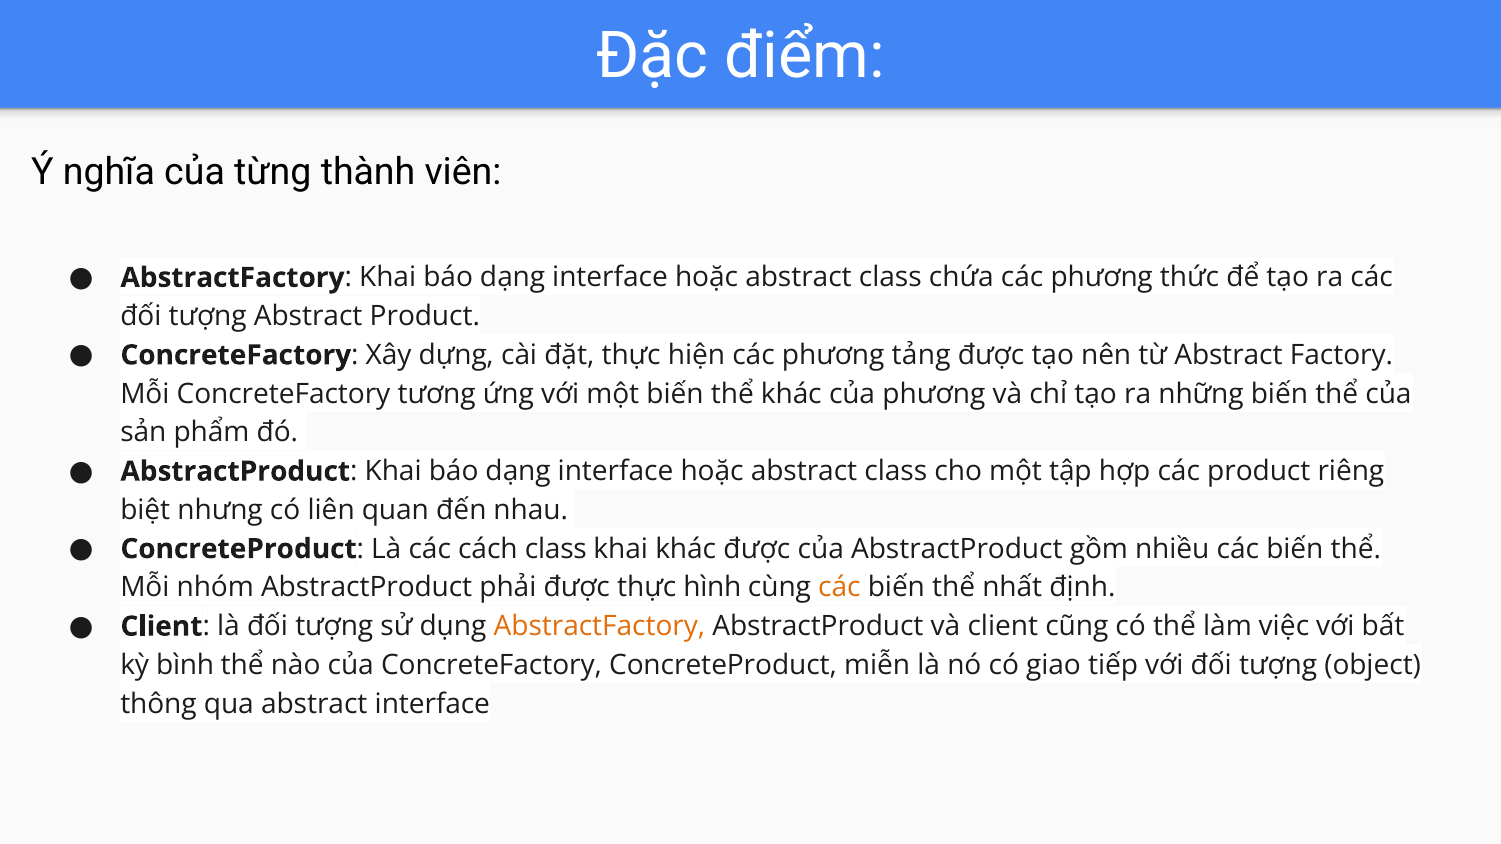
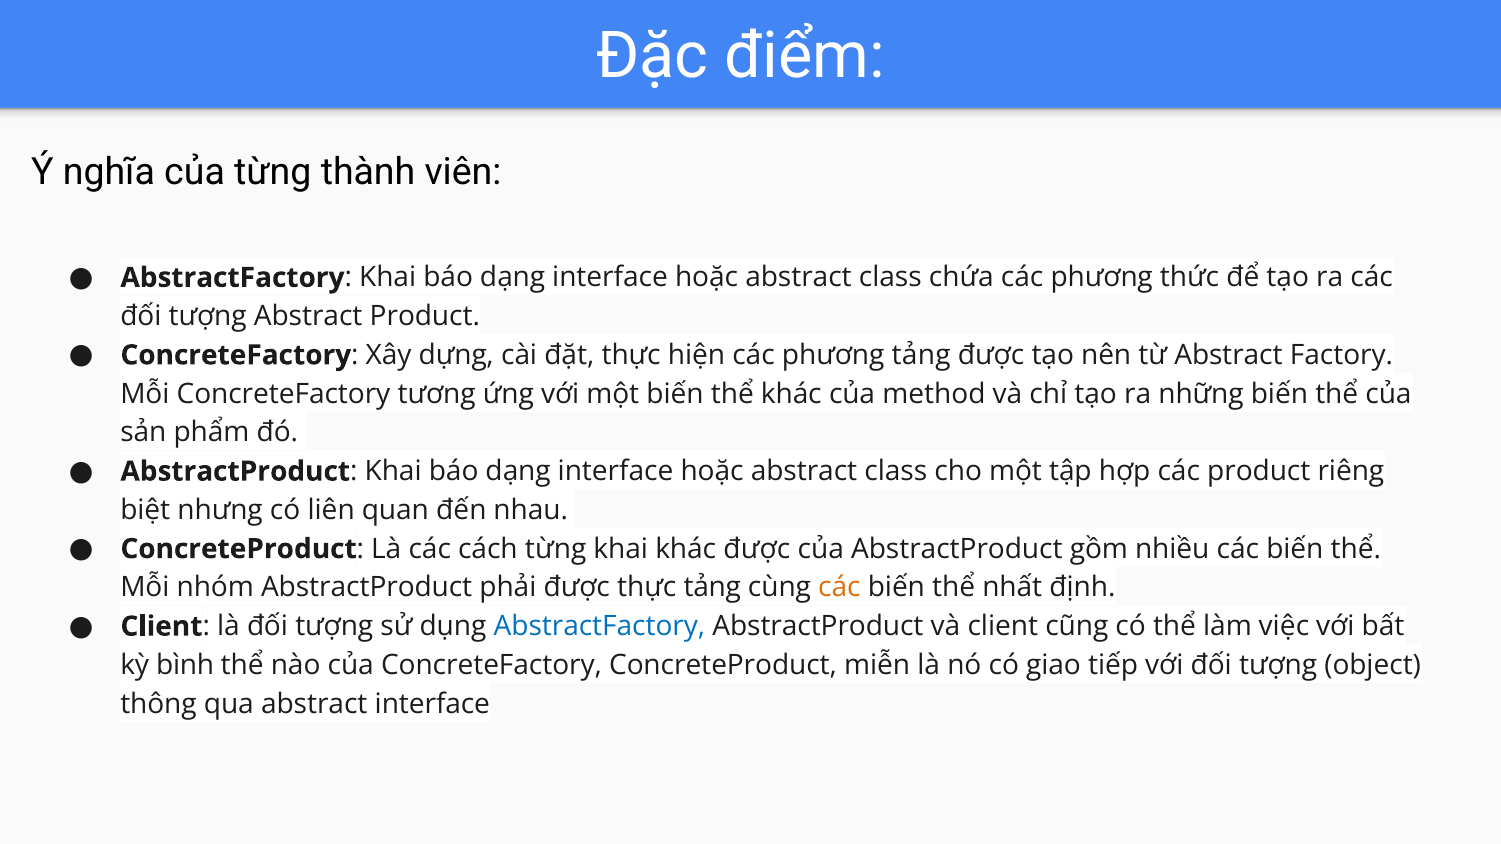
của phương: phương -> method (934, 394)
cách class: class -> từng (556, 549)
thực hình: hình -> tảng (712, 588)
AbstractFactory colour: orange -> blue (599, 627)
